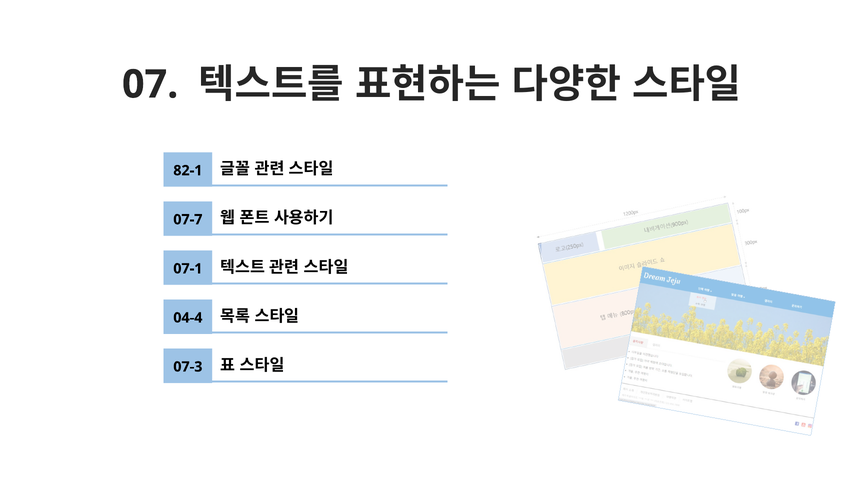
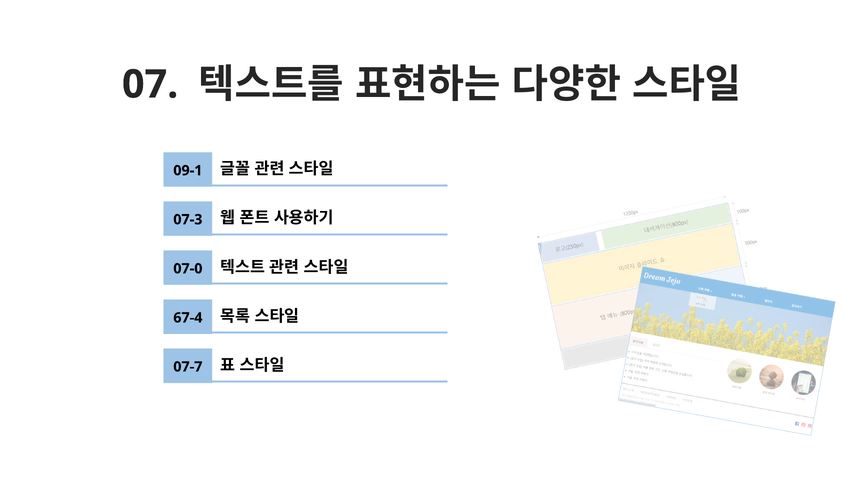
82-1: 82-1 -> 09-1 (188, 171)
07-7: 07-7 -> 07-3 (188, 220)
07-1: 07-1 -> 07-0 (188, 269)
04-4: 04-4 -> 67-4 (188, 318)
07-3: 07-3 -> 07-7 (188, 367)
